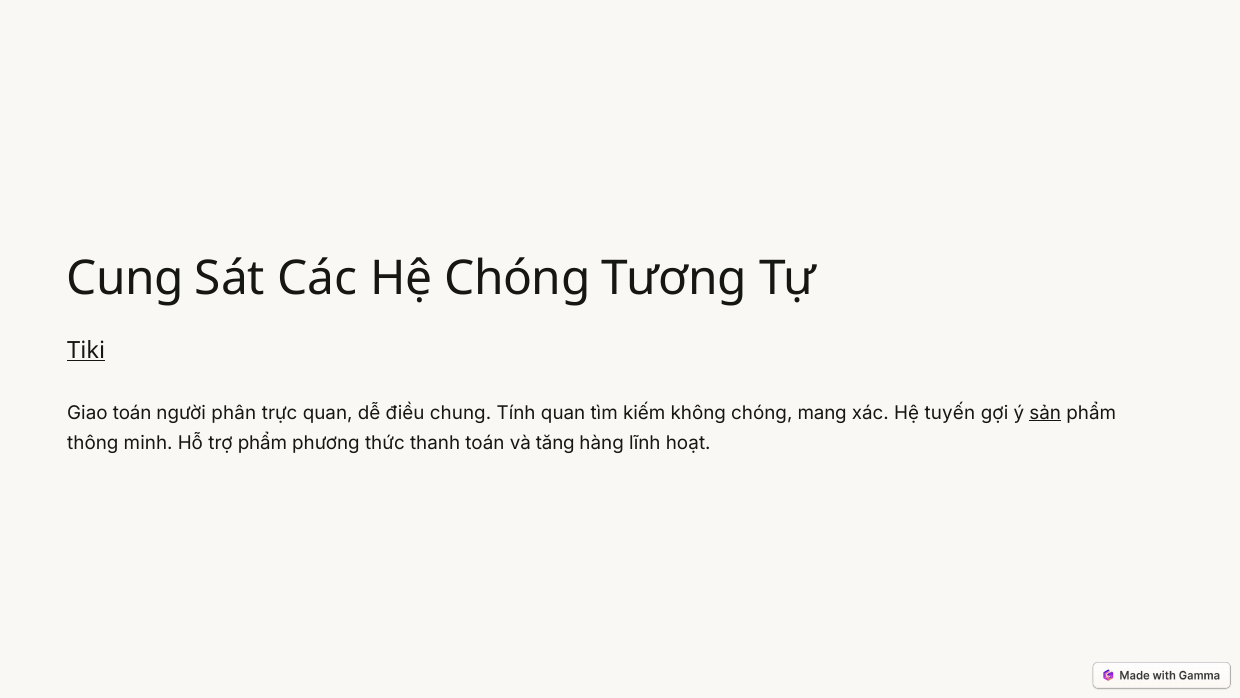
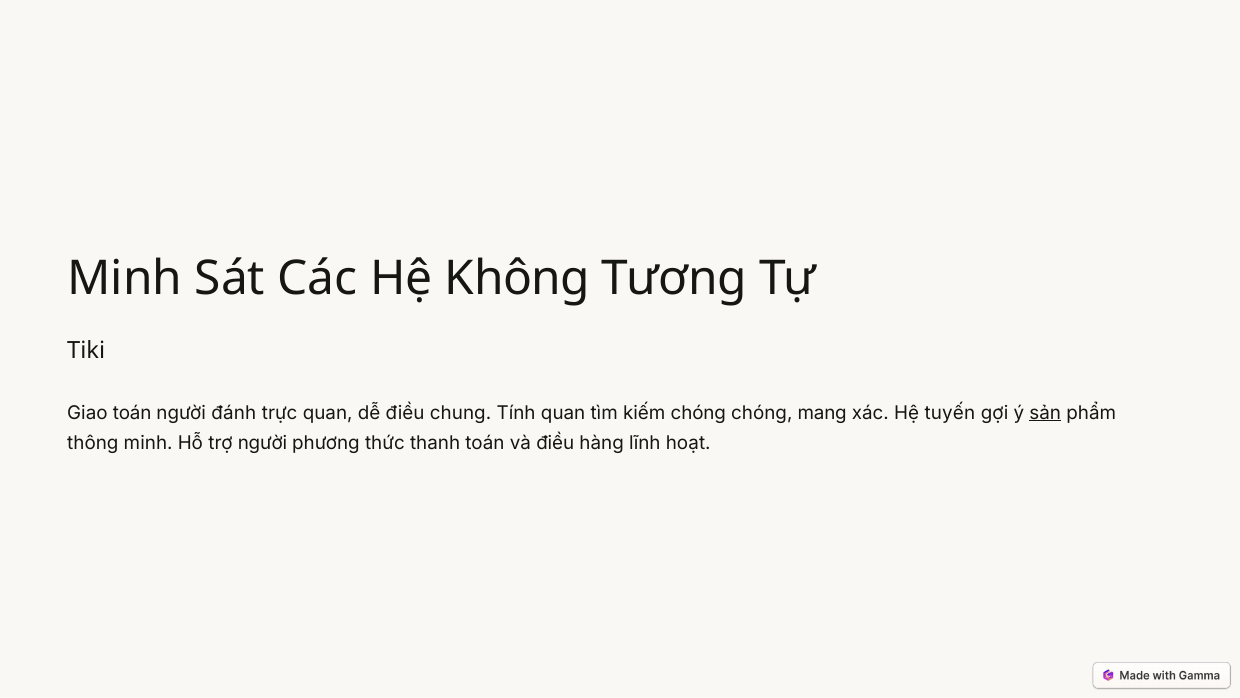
Cung: Cung -> Minh (125, 278)
Hệ Chóng: Chóng -> Không (518, 278)
Tiki underline: present -> none (86, 350)
phân: phân -> đánh (234, 413)
kiếm không: không -> chóng (698, 413)
trợ phẩm: phẩm -> người (262, 443)
và tăng: tăng -> điều (555, 443)
